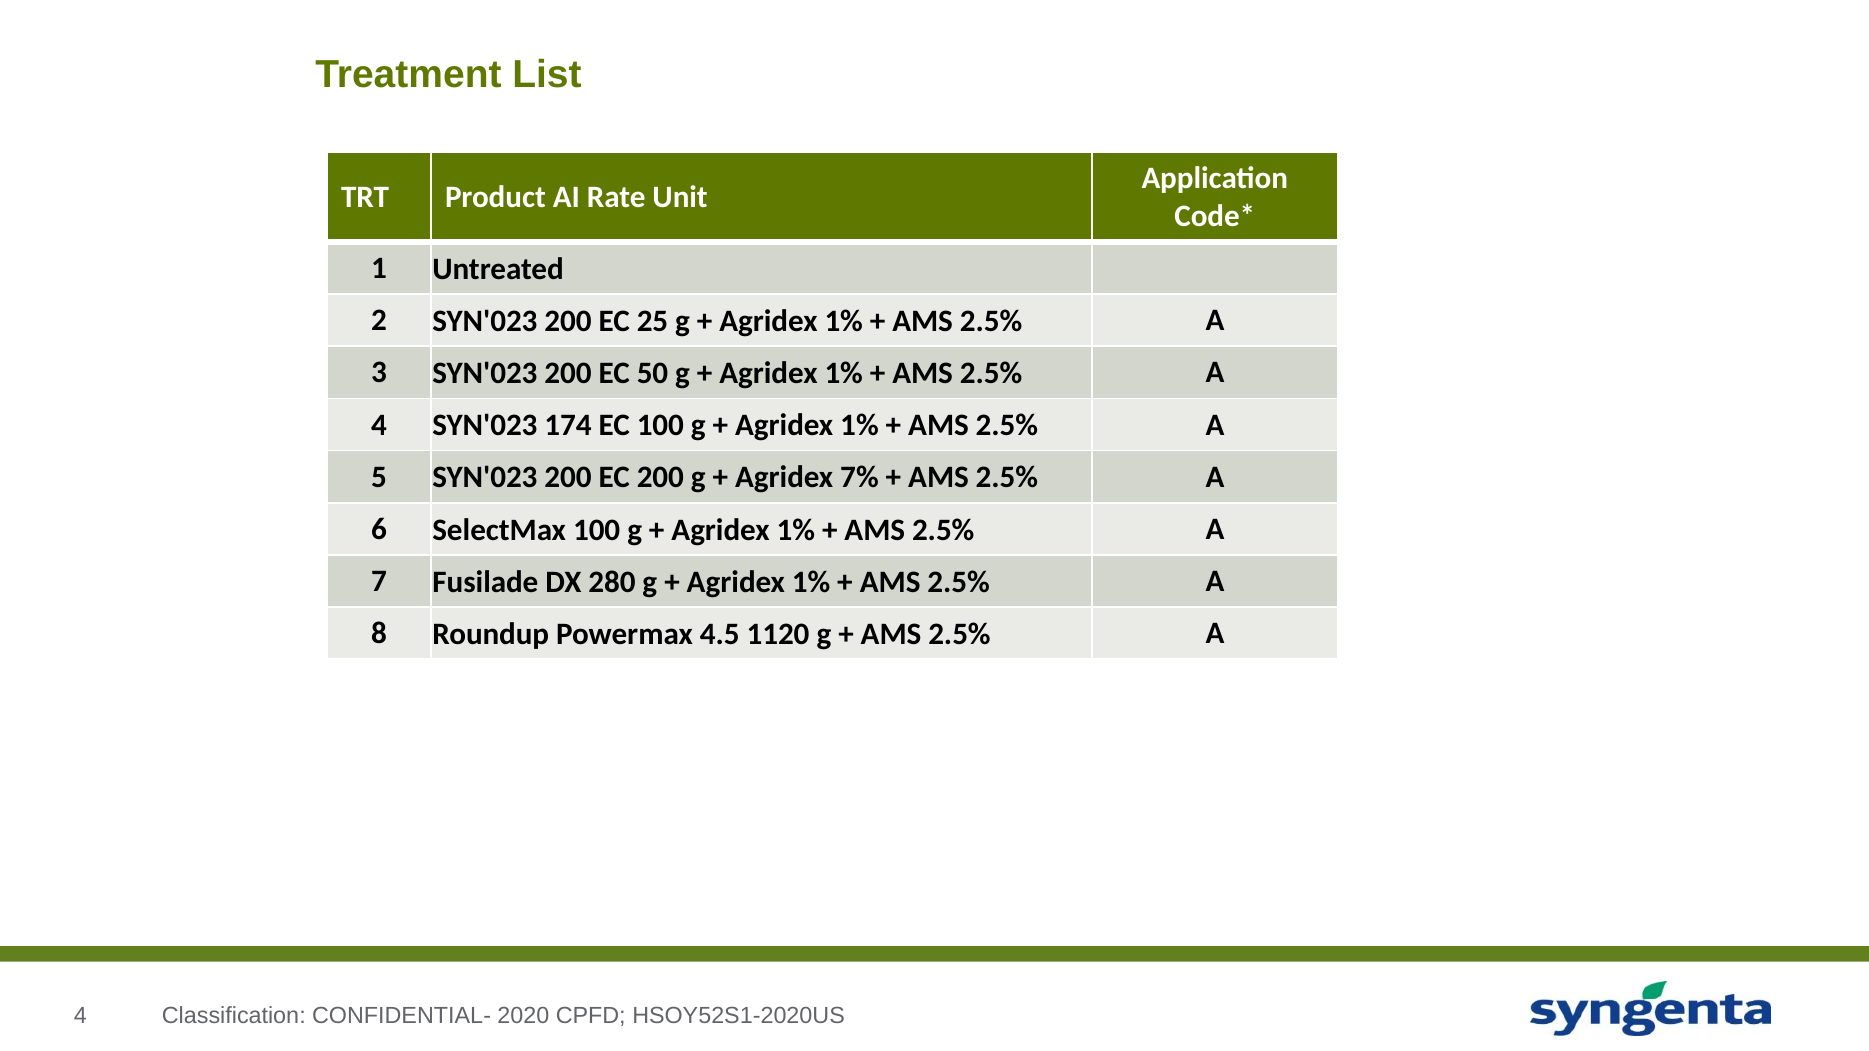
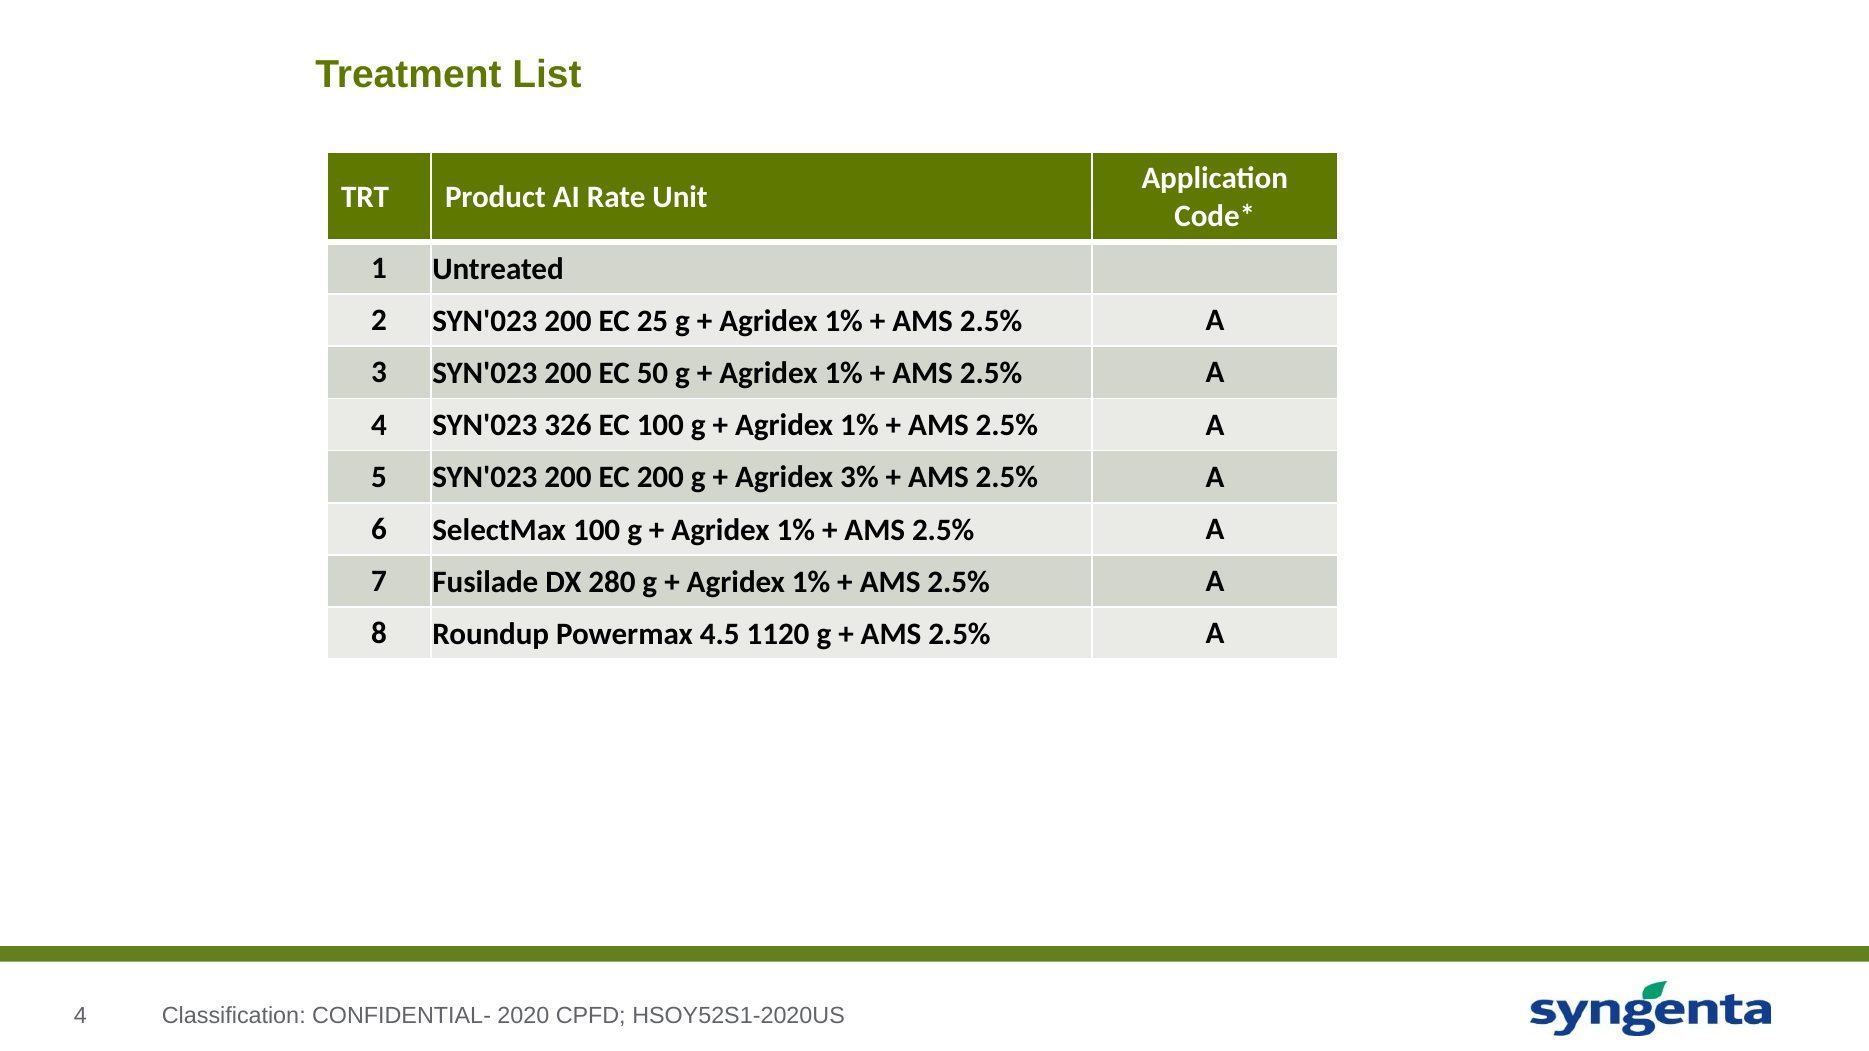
174: 174 -> 326 (568, 426)
7%: 7% -> 3% (859, 478)
